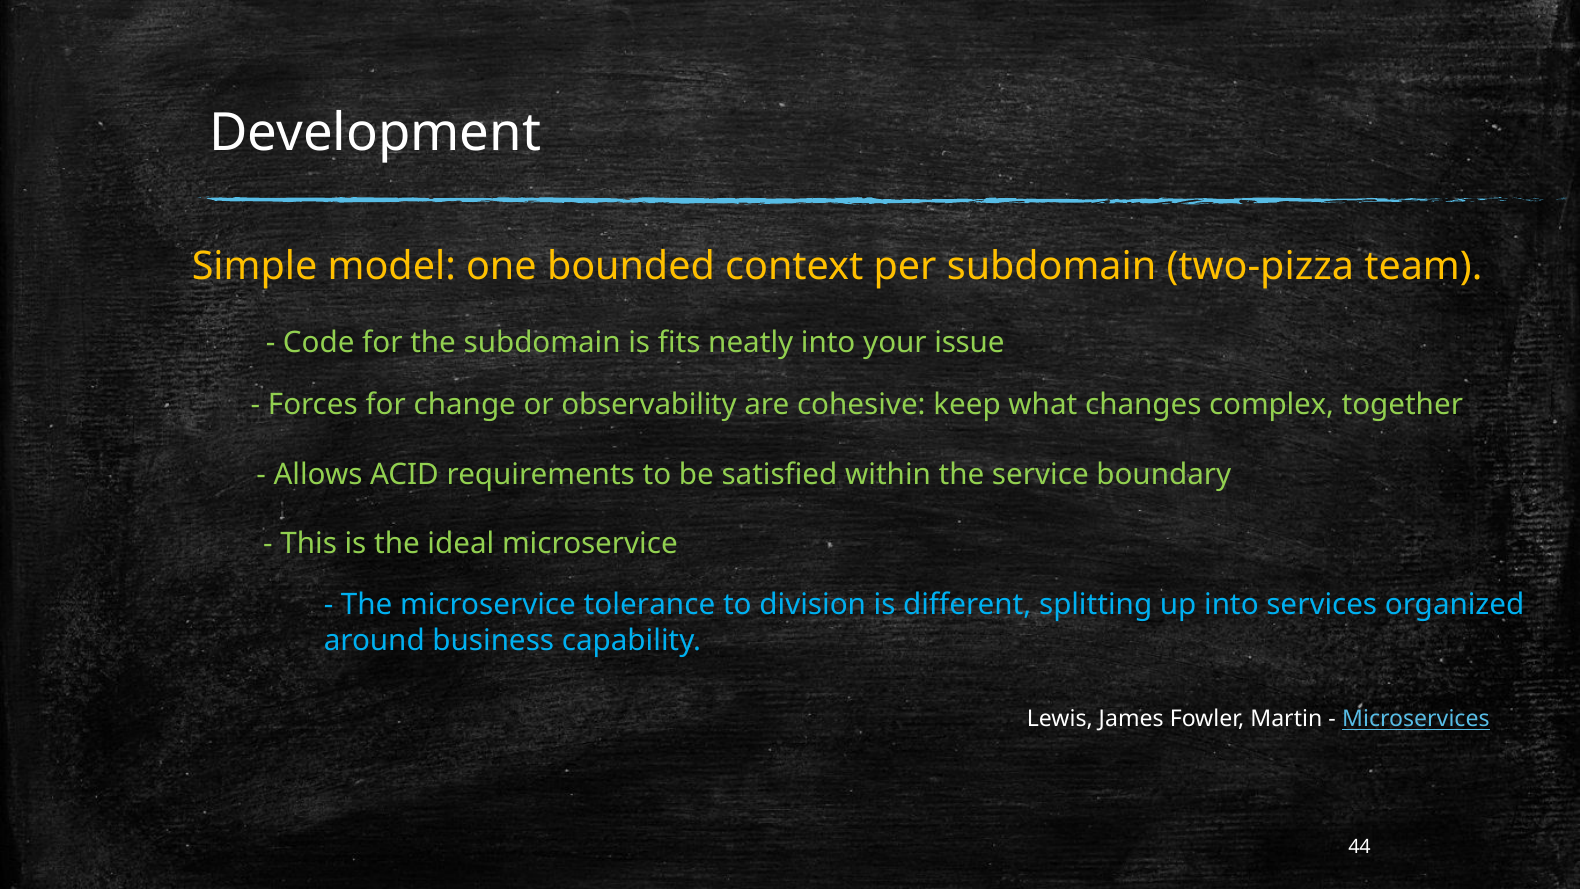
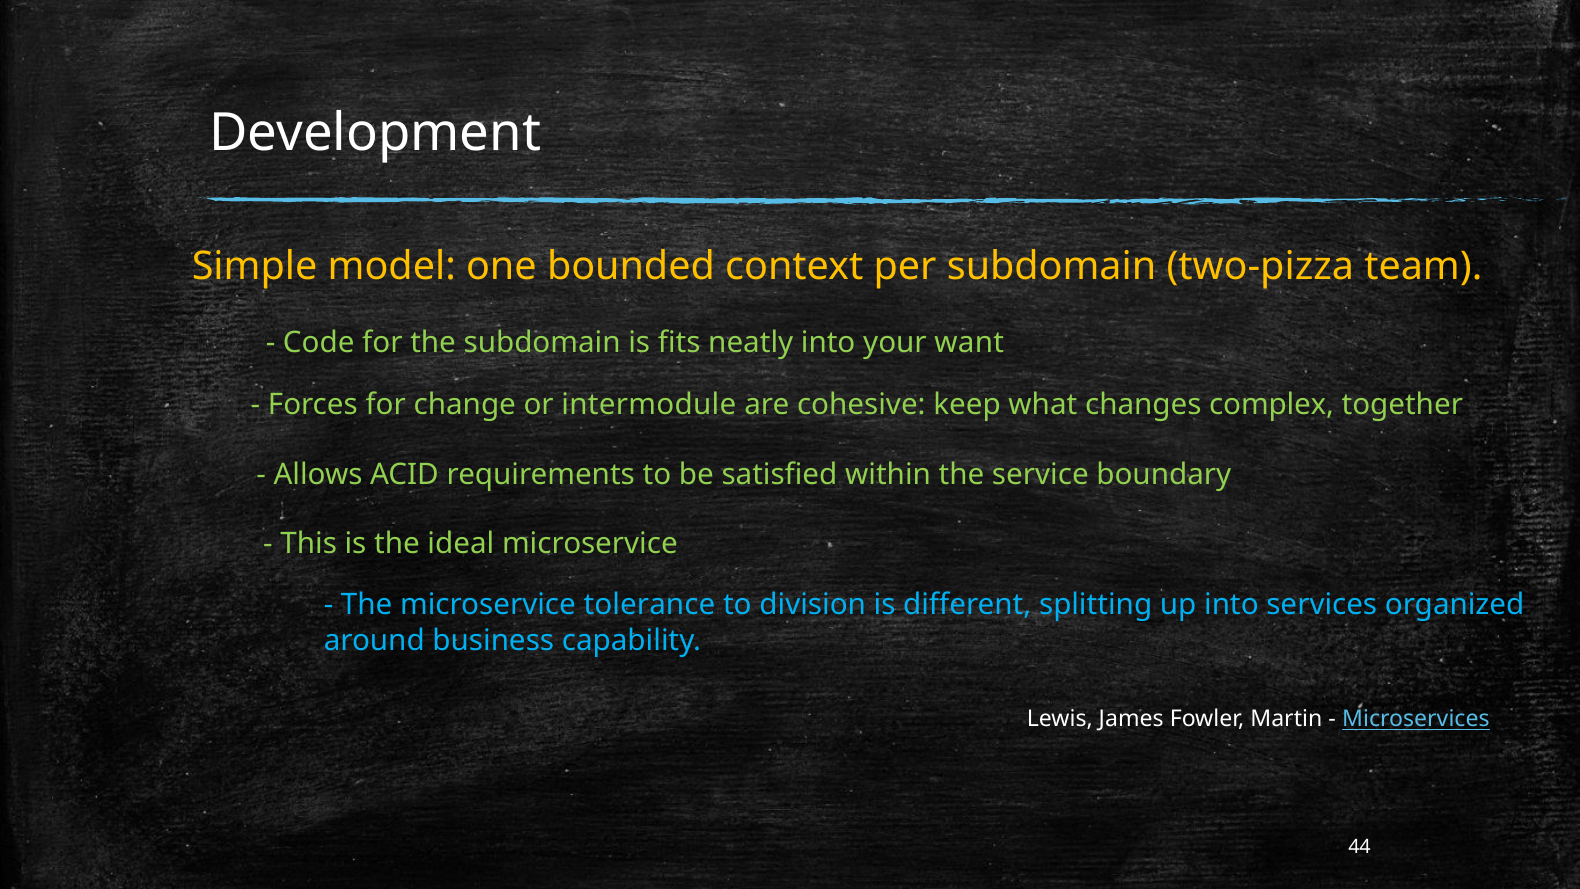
issue: issue -> want (969, 343)
observability: observability -> intermodule (649, 404)
